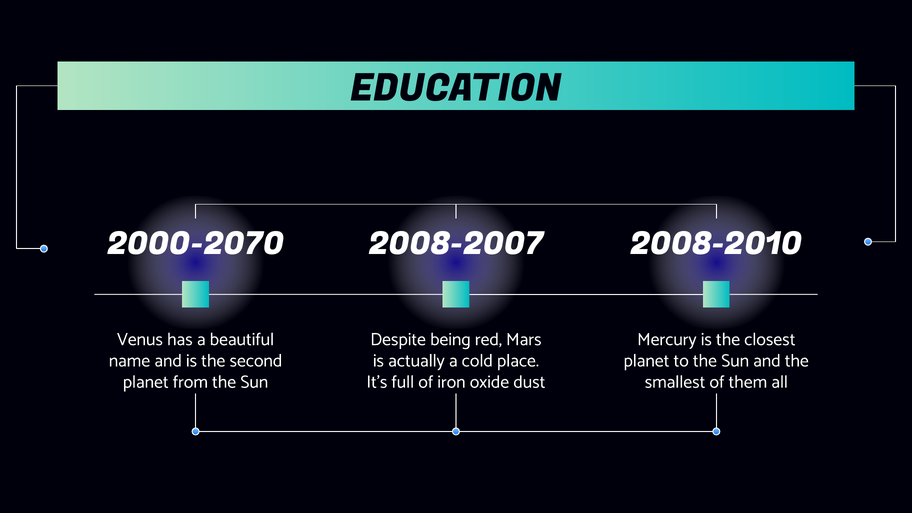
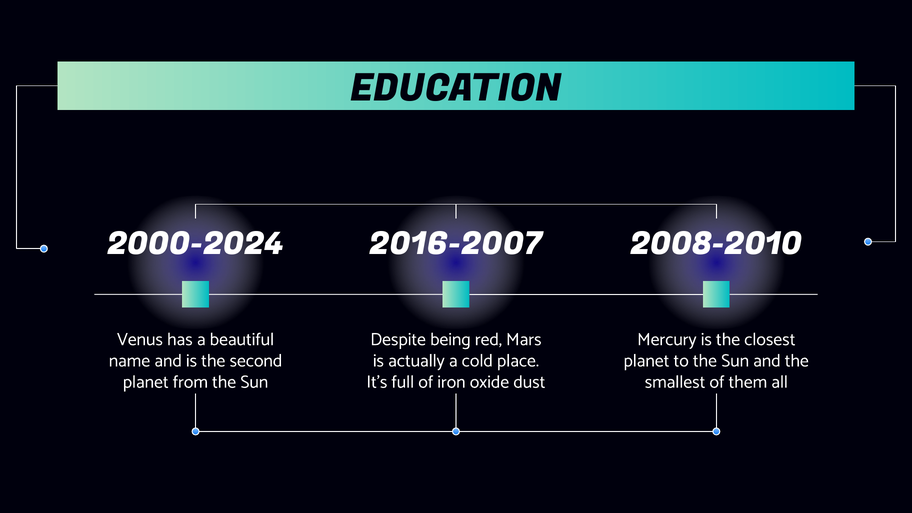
2000-2070: 2000-2070 -> 2000-2024 (196, 244)
2008-2007: 2008-2007 -> 2016-2007 (456, 244)
